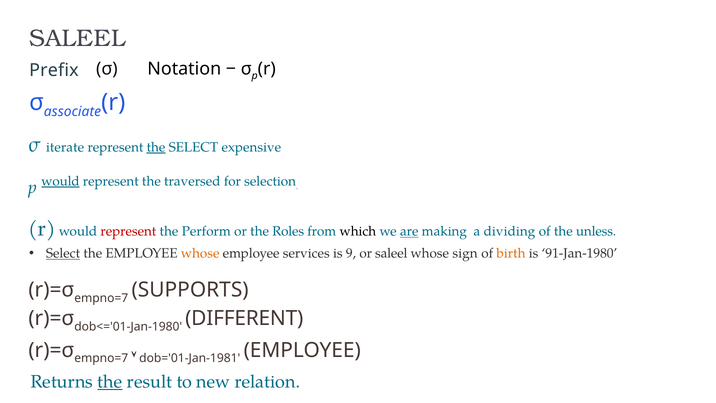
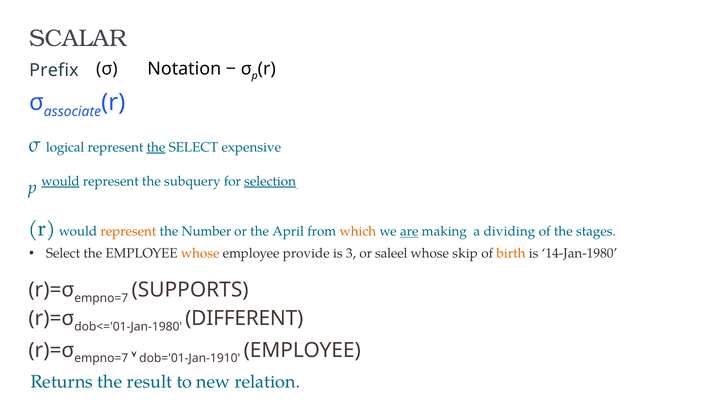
SALEEL: SALEEL -> SCALAR (78, 38)
iterate: iterate -> logical (65, 147)
traversed: traversed -> subquery (192, 181)
selection underline: none -> present (270, 181)
represent colour: red -> orange (128, 231)
Perform: Perform -> Number (206, 231)
Roles: Roles -> April (288, 231)
which colour: black -> orange (358, 231)
unless: unless -> stages (596, 231)
Select underline: present -> none (63, 253)
services: services -> provide (306, 253)
9: 9 -> 3 (351, 253)
sign: sign -> skip (465, 253)
91-Jan-1980: 91-Jan-1980 -> 14-Jan-1980 (580, 253)
dob='01-Jan-1981: dob='01-Jan-1981 -> dob='01-Jan-1910 (190, 358)
the underline: present -> none (110, 382)
